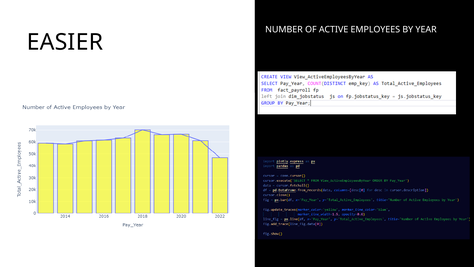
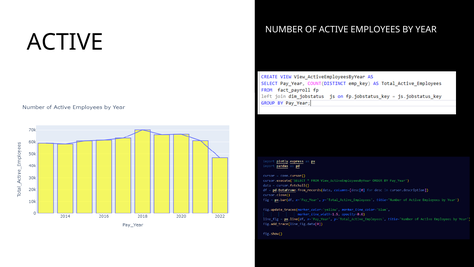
EASIER: EASIER -> ACTIVE (65, 42)
